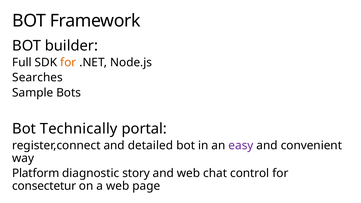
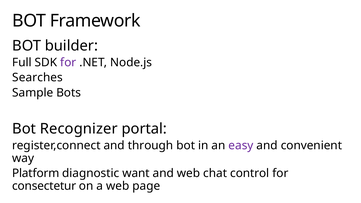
for colour: orange -> purple (68, 62)
Technically: Technically -> Recognizer (79, 129)
detailed: detailed -> through (151, 146)
story: story -> want (136, 173)
